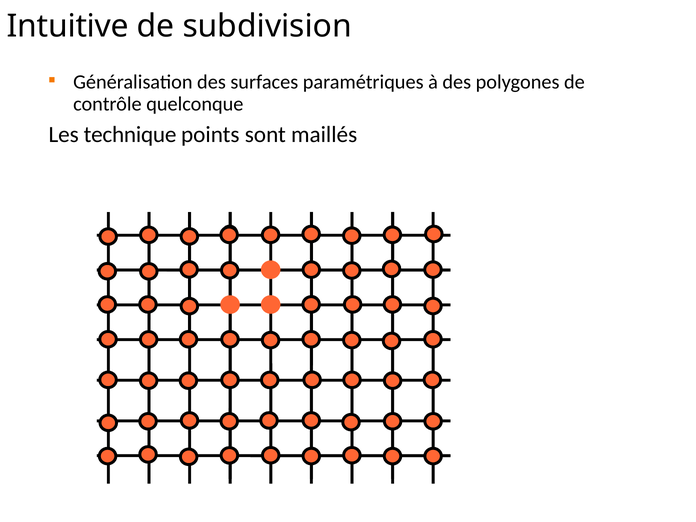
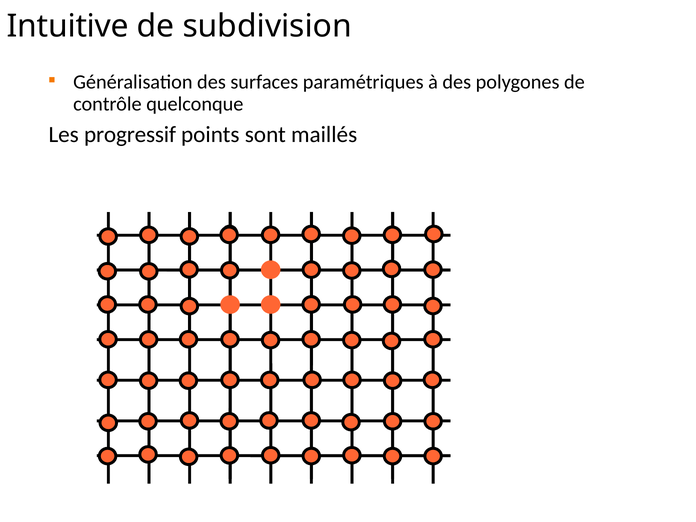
technique: technique -> progressif (130, 135)
